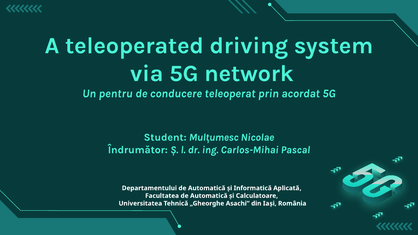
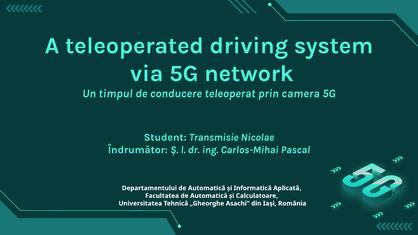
pentru: pentru -> timpul (116, 93)
acordat: acordat -> camera (301, 93)
Mulțumesc: Mulțumesc -> Transmisie (214, 137)
